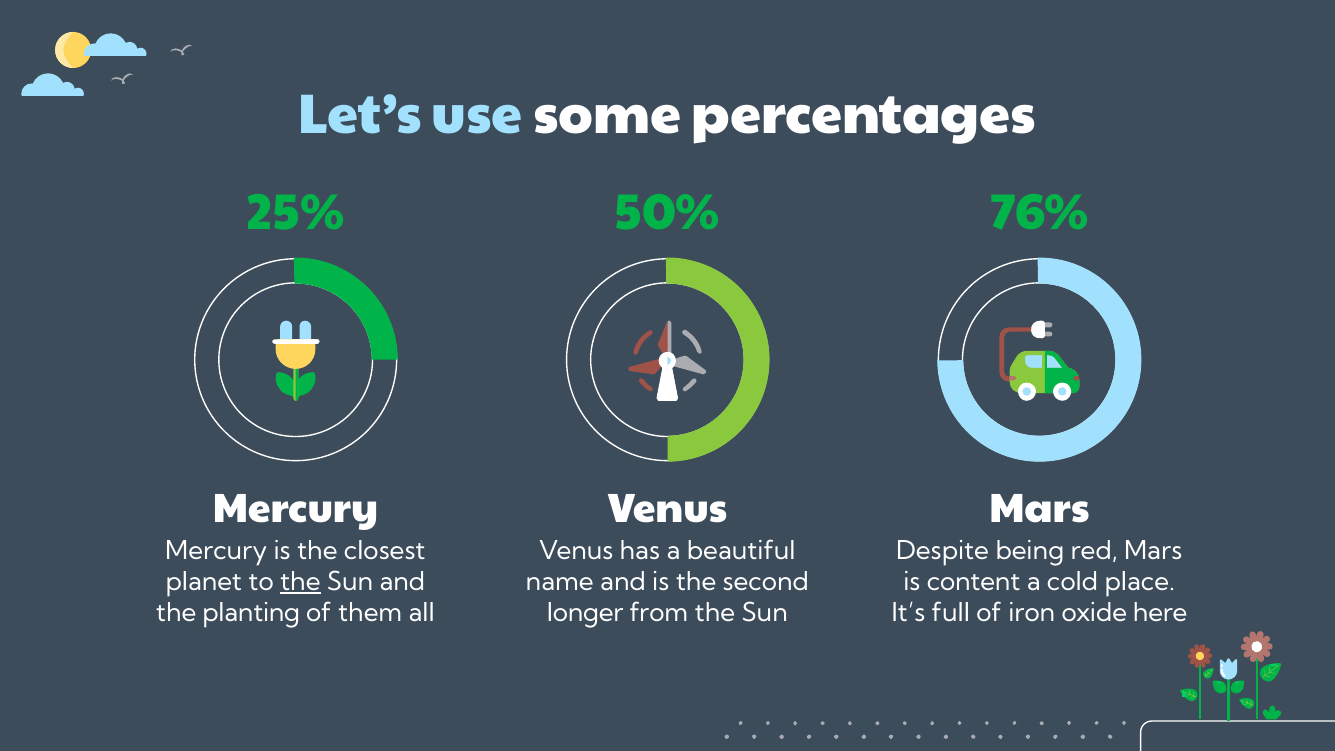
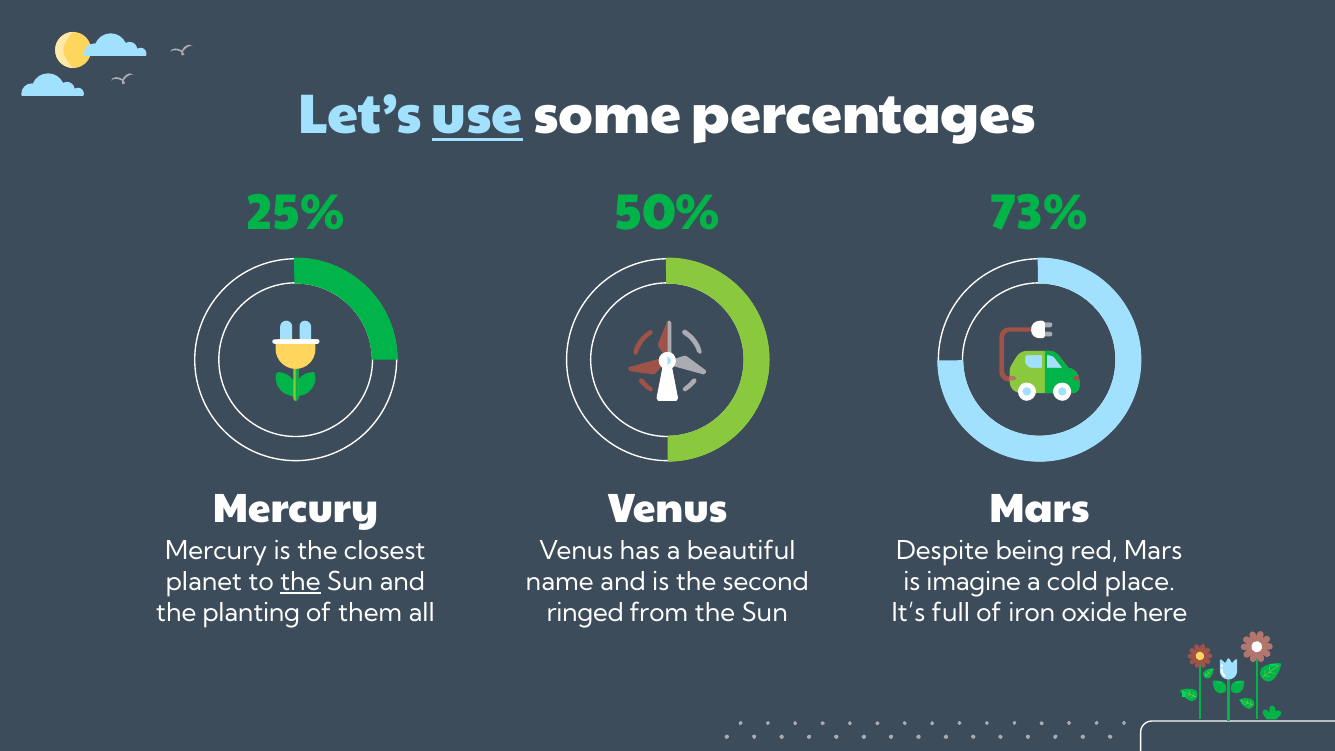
use underline: none -> present (477, 116)
76%: 76% -> 73% (1039, 213)
content: content -> imagine (974, 582)
longer: longer -> ringed (585, 613)
